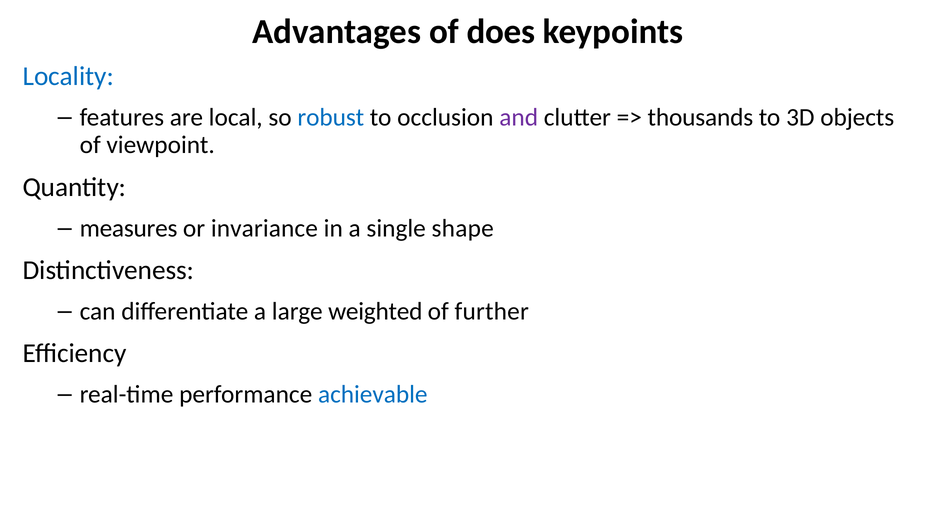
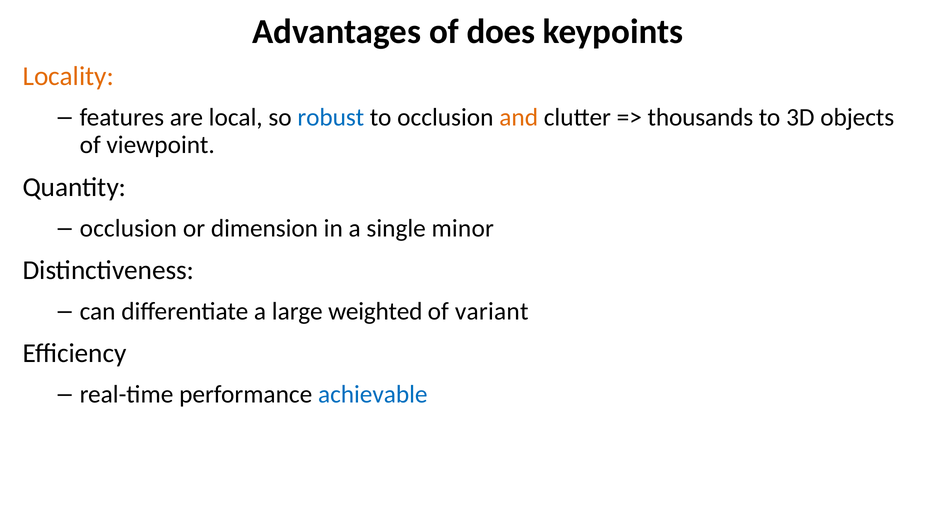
Locality colour: blue -> orange (68, 77)
and colour: purple -> orange (519, 118)
measures: measures -> occlusion (128, 228)
invariance: invariance -> dimension (264, 228)
shape: shape -> minor (463, 228)
further: further -> variant (492, 312)
